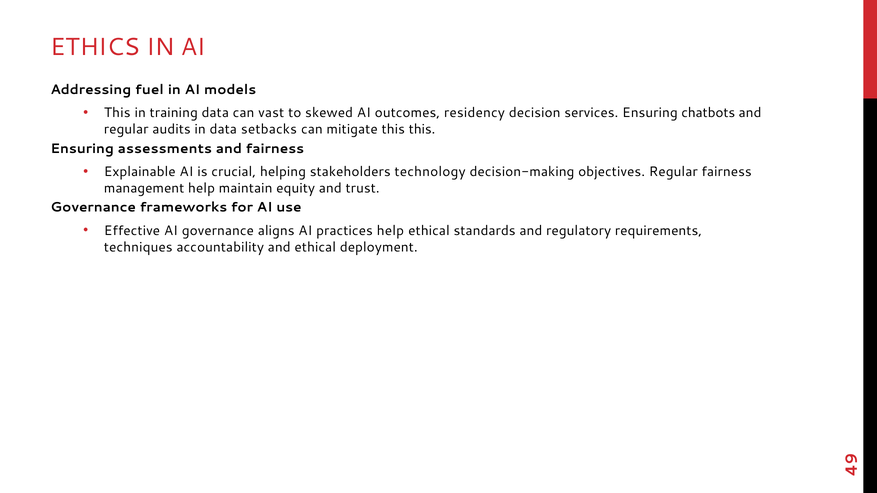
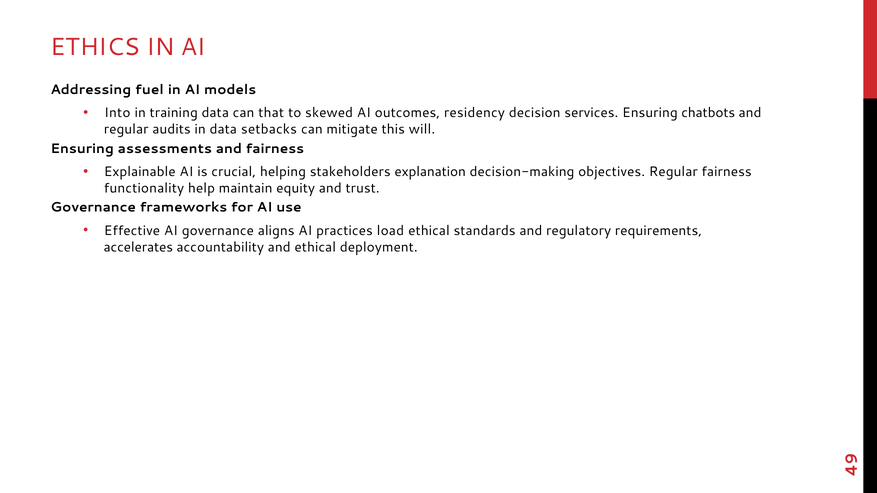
This: This -> Into (117, 113)
vast: vast -> that (271, 113)
this this: this -> will (422, 129)
technology: technology -> explanation (430, 172)
management: management -> functionality (144, 188)
practices help: help -> load (390, 231)
techniques: techniques -> accelerates (138, 247)
